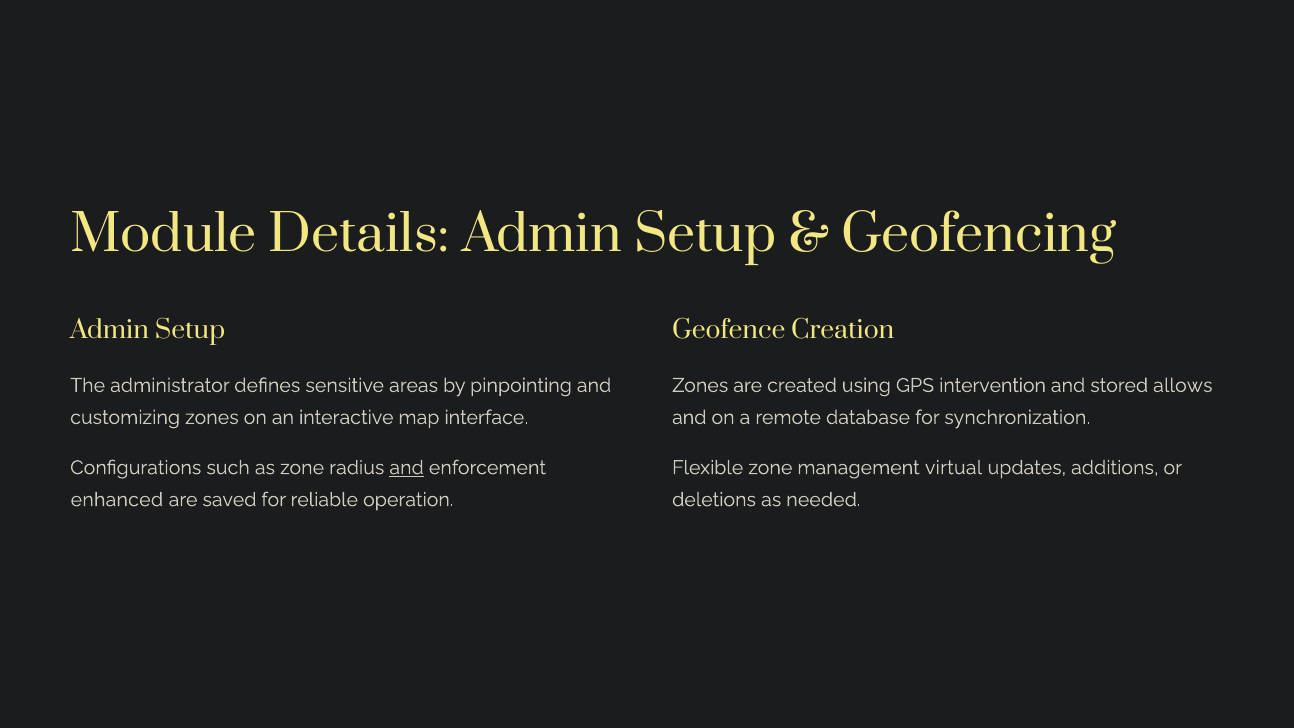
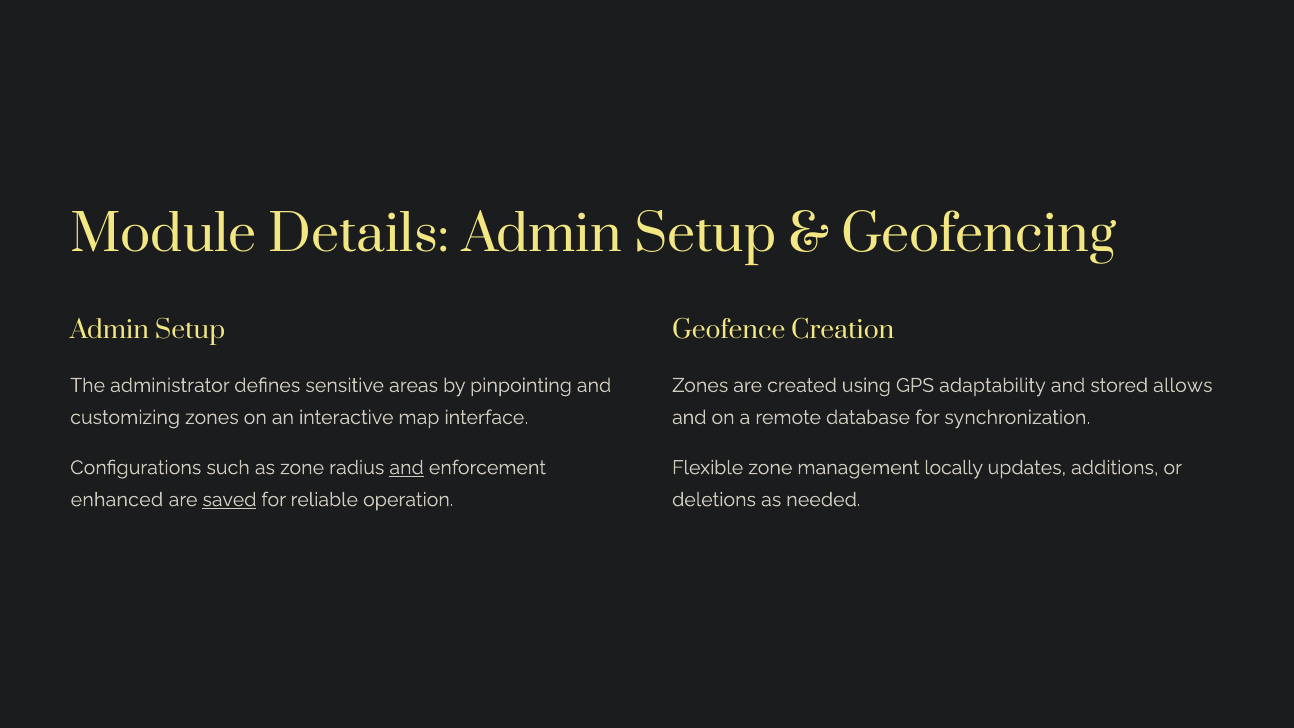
intervention: intervention -> adaptability (992, 385)
virtual: virtual -> locally (954, 468)
saved underline: none -> present (229, 500)
